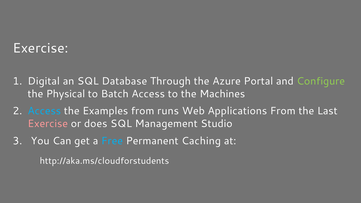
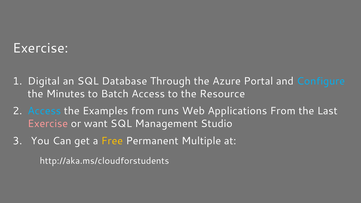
Configure colour: light green -> light blue (321, 81)
Physical: Physical -> Minutes (66, 94)
Machines: Machines -> Resource (222, 94)
does: does -> want (96, 124)
Free colour: light blue -> yellow (112, 141)
Caching: Caching -> Multiple (201, 141)
